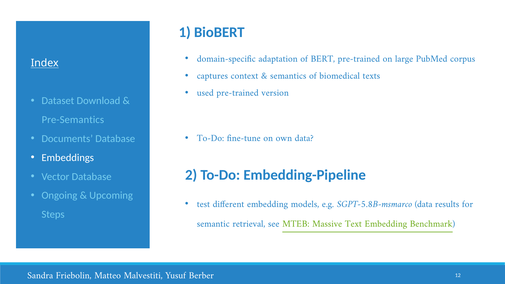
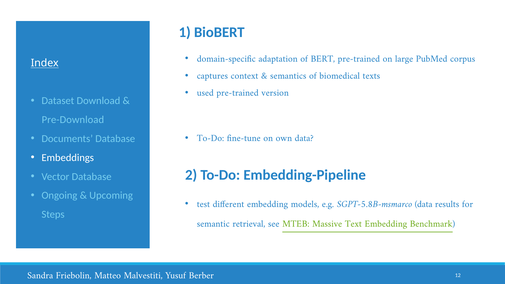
Pre-Semantics: Pre-Semantics -> Pre-Download (73, 120)
